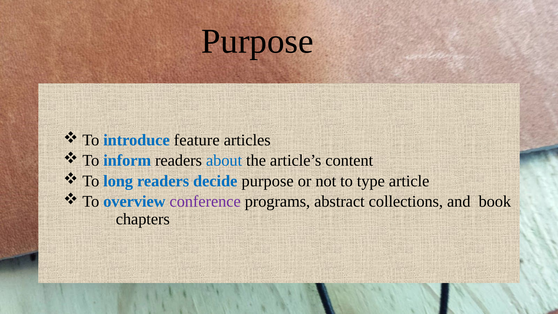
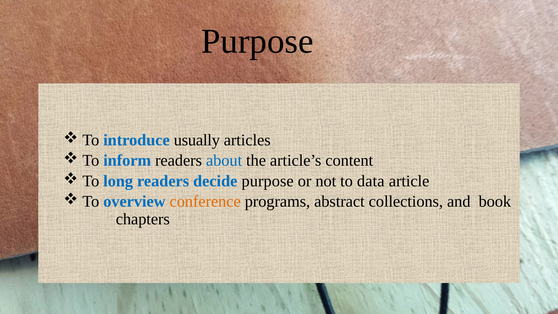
feature: feature -> usually (197, 140)
type: type -> data (371, 181)
conference colour: purple -> orange (205, 201)
